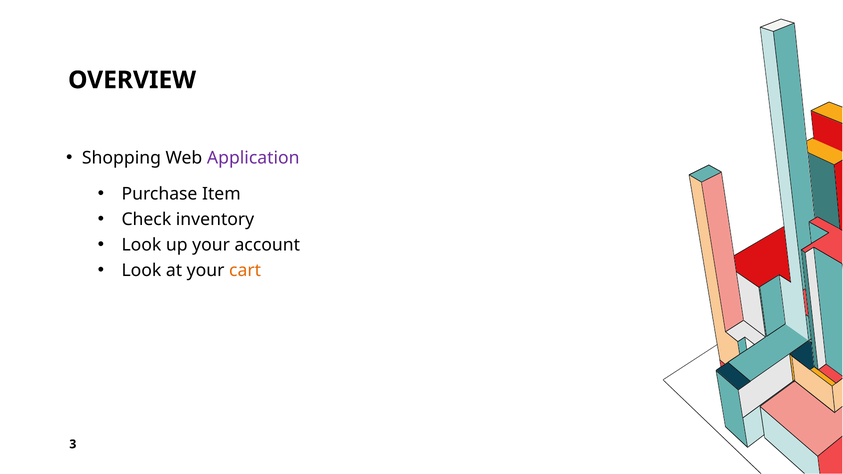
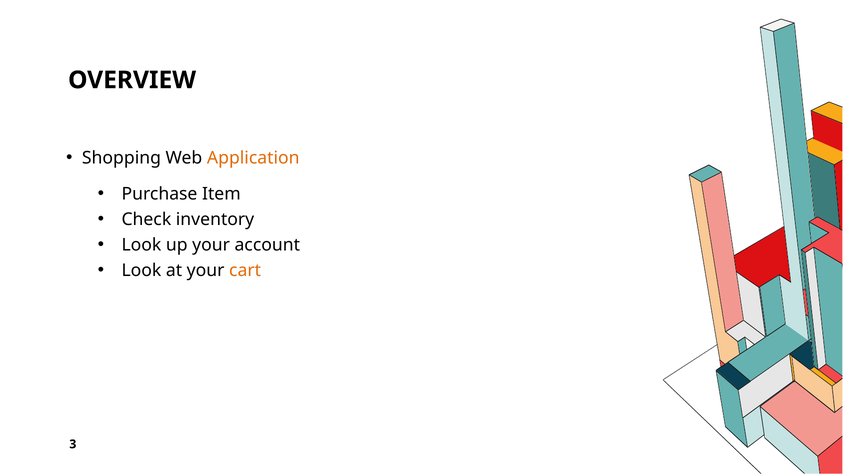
Application colour: purple -> orange (253, 158)
